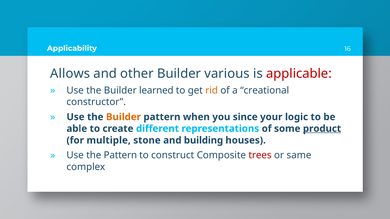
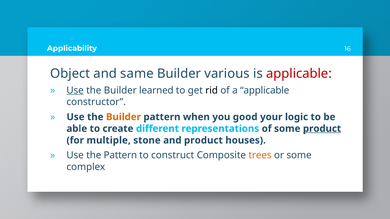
Allows: Allows -> Object (70, 74)
other: other -> same (137, 74)
Use underline: none -> present (75, 90)
rid colour: orange -> black (212, 90)
a creational: creational -> applicable (265, 90)
since: since -> good (245, 117)
and building: building -> product (203, 141)
trees colour: red -> orange (260, 156)
or same: same -> some (299, 156)
